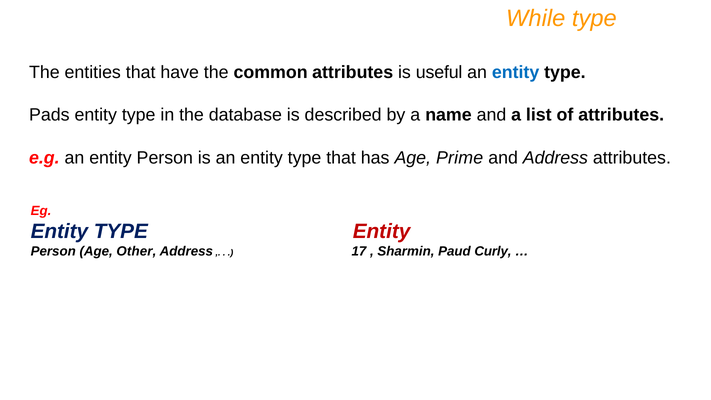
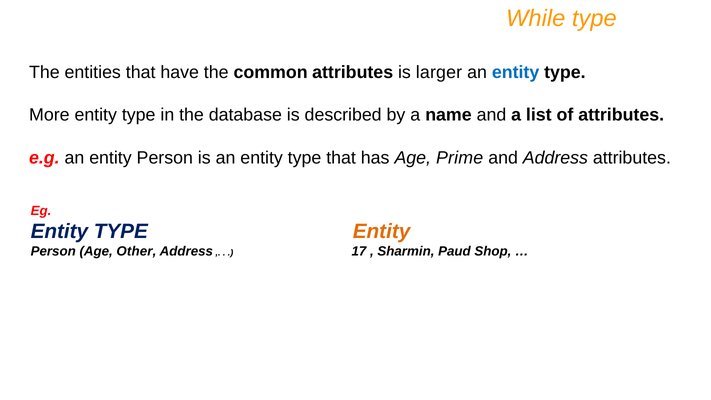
useful: useful -> larger (439, 72)
Pads: Pads -> More (49, 115)
Entity colour: red -> orange (382, 232)
Curly: Curly -> Shop (493, 252)
